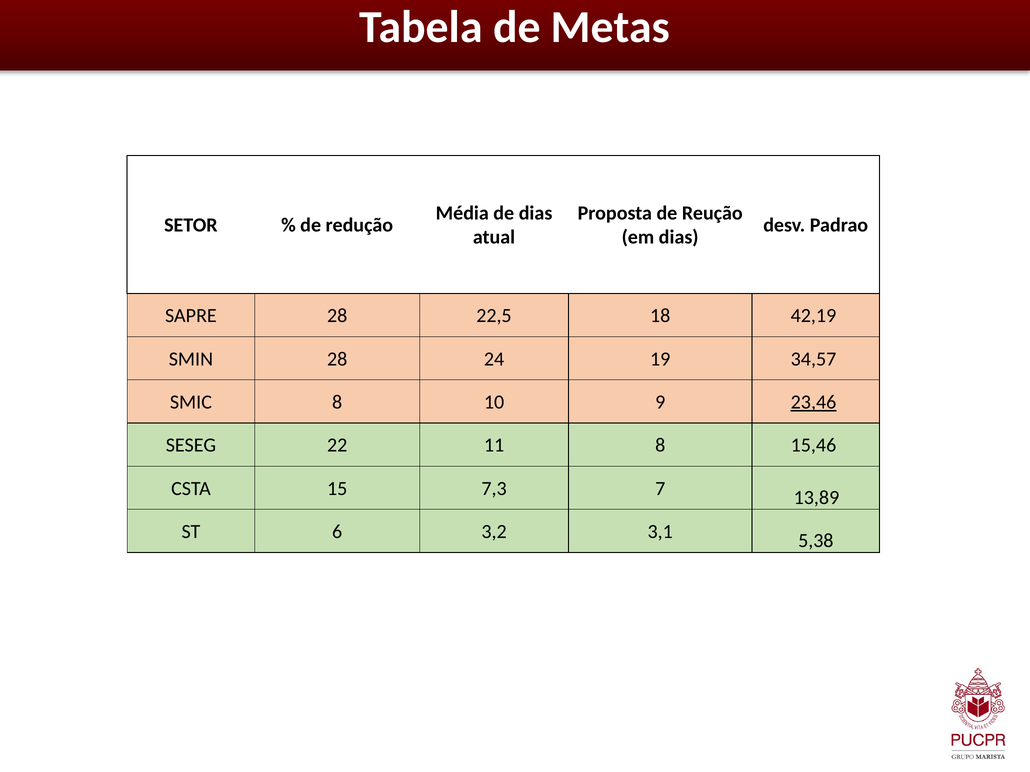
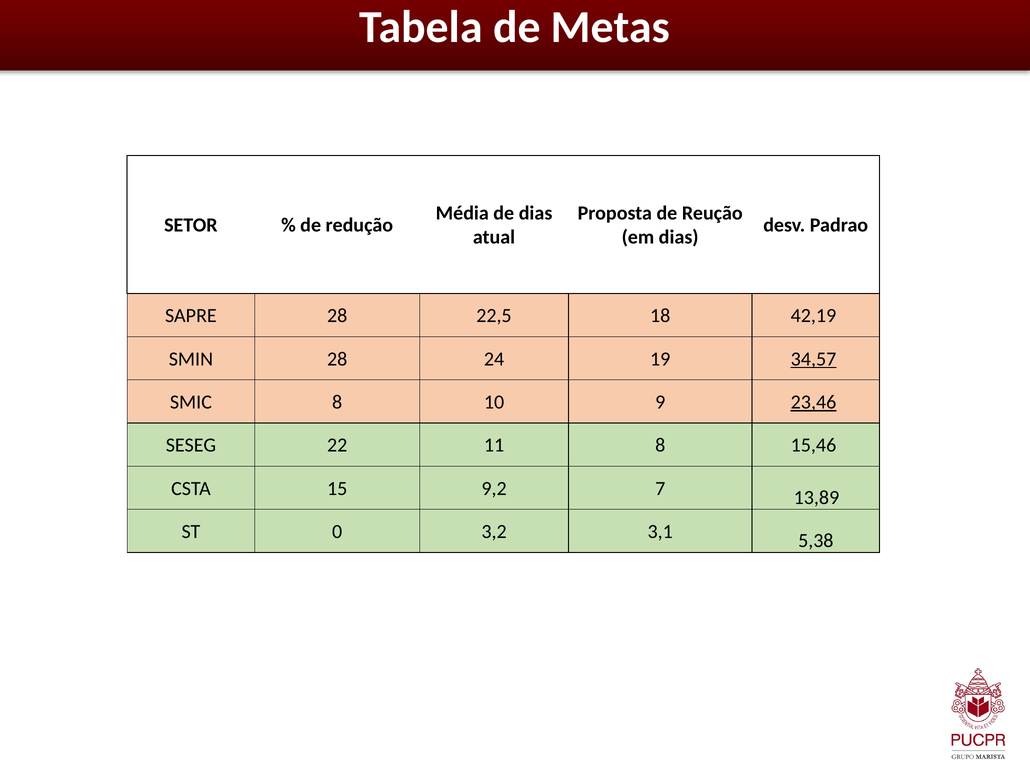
34,57 underline: none -> present (814, 359)
7,3: 7,3 -> 9,2 (494, 489)
6: 6 -> 0 (337, 532)
